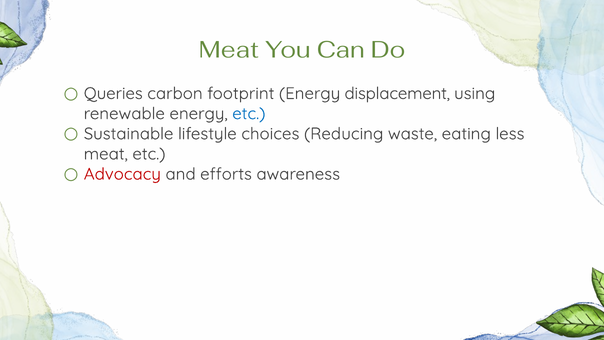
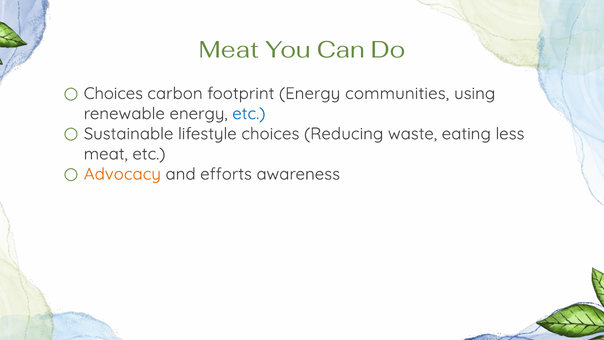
Queries: Queries -> Choices (113, 93)
displacement: displacement -> communities (397, 93)
Advocacy colour: red -> orange (122, 174)
